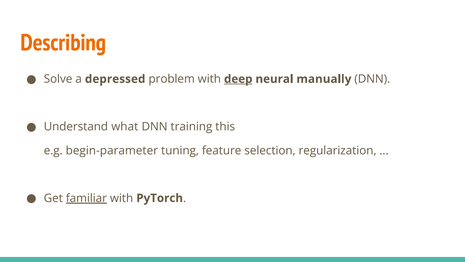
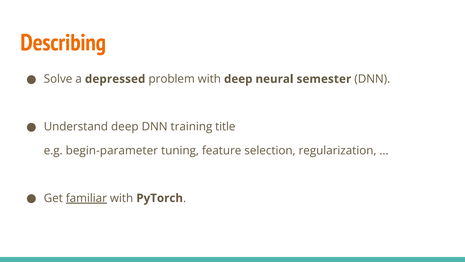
deep underline: present -> none (238, 79)
manually: manually -> semester (324, 79)
Understand what: what -> deep (125, 126)
this: this -> title (225, 126)
